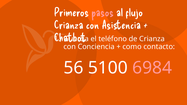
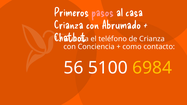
flujo: flujo -> casa (134, 13)
Asistencia: Asistencia -> Abrumado (121, 25)
6984 colour: pink -> yellow (152, 68)
